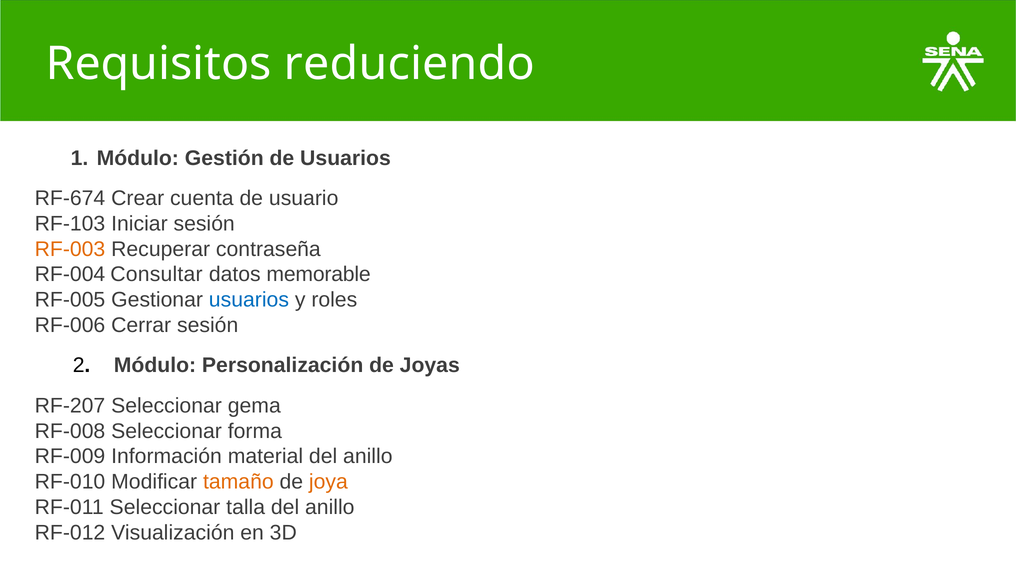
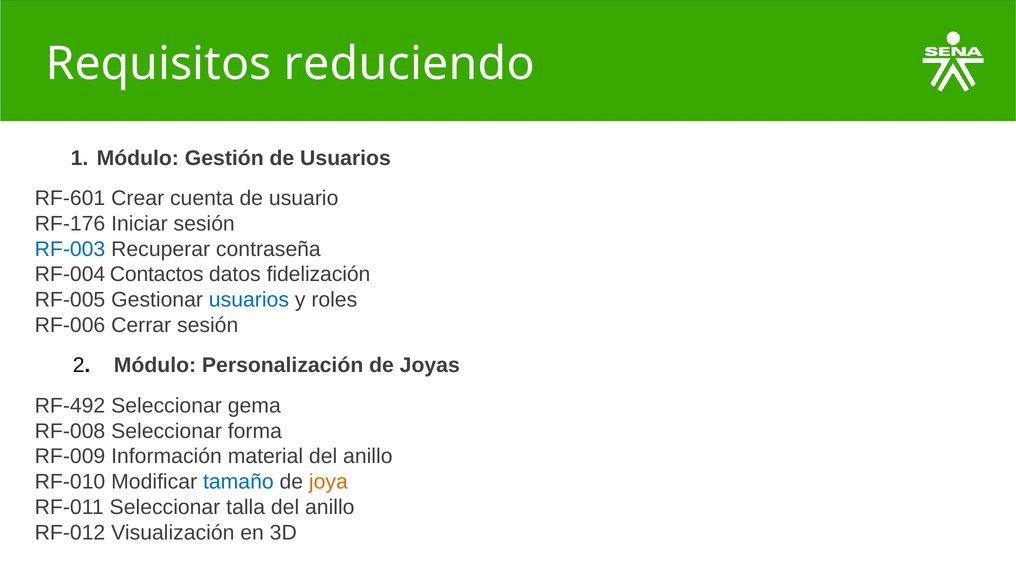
RF-674: RF-674 -> RF-601 (70, 198)
RF-103: RF-103 -> RF-176 (70, 224)
RF-003 colour: orange -> blue (70, 249)
Consultar: Consultar -> Contactos (157, 275)
memorable: memorable -> fidelización (319, 275)
RF-207: RF-207 -> RF-492 (70, 406)
tamaño colour: orange -> blue (238, 482)
